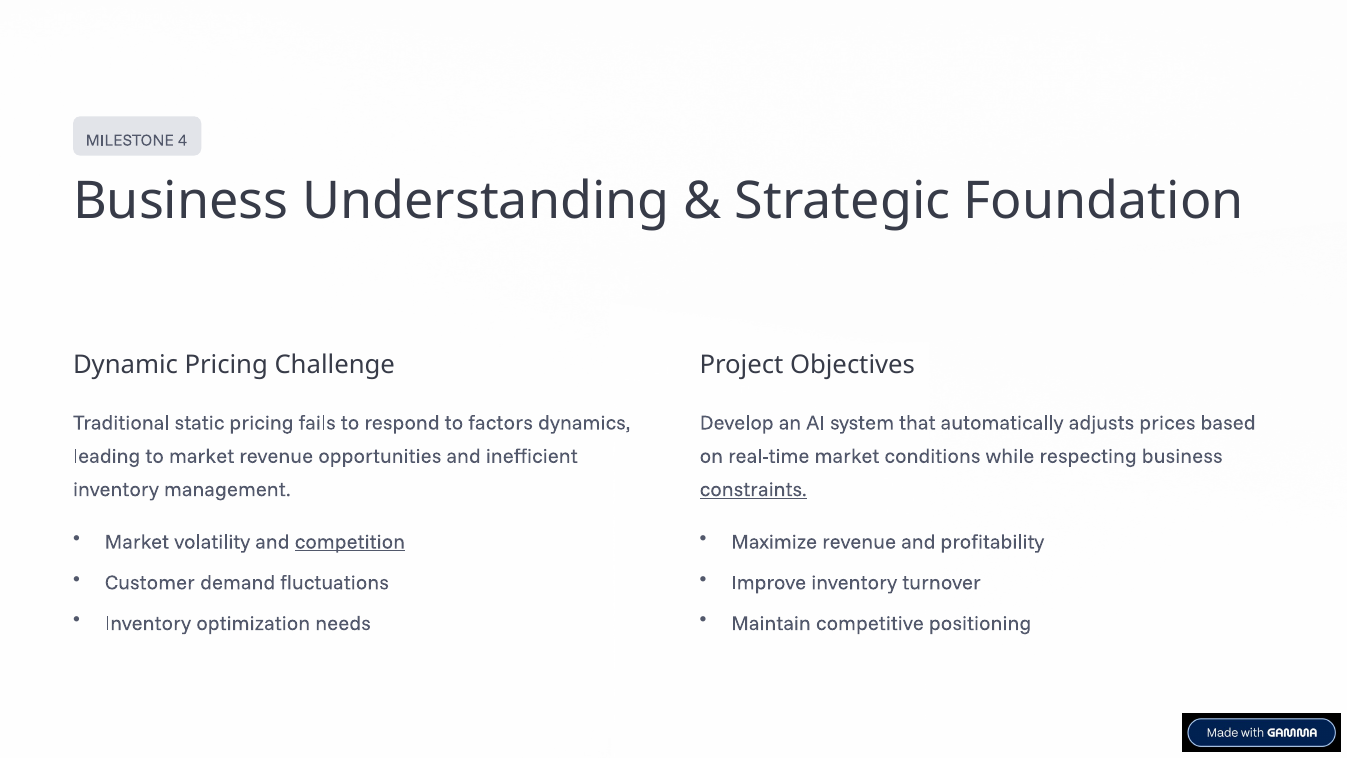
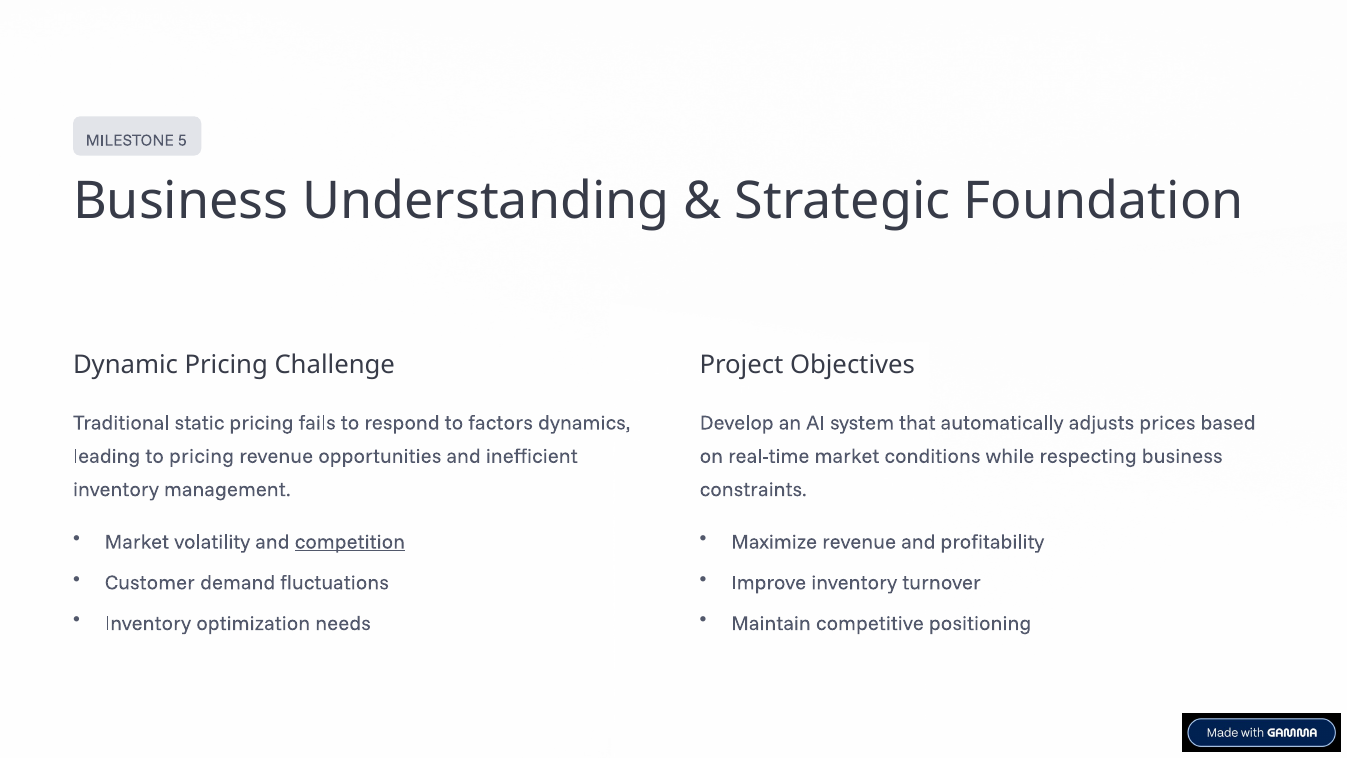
4: 4 -> 5 (182, 140)
to market: market -> pricing (202, 456)
constraints underline: present -> none (753, 489)
